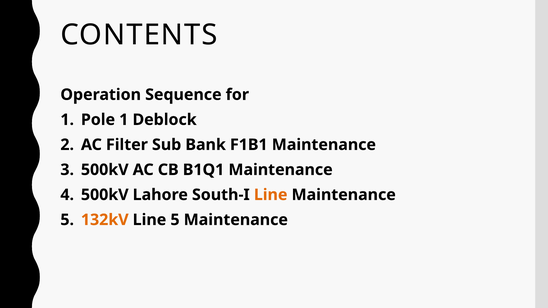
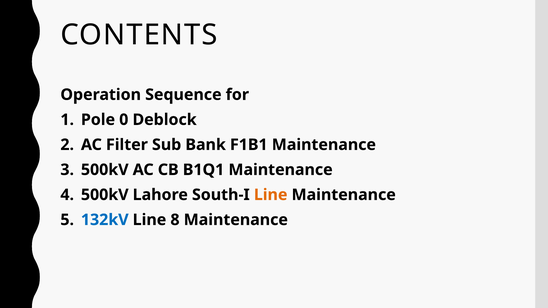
Pole 1: 1 -> 0 (124, 120)
132kV colour: orange -> blue (105, 220)
Line 5: 5 -> 8 (175, 220)
